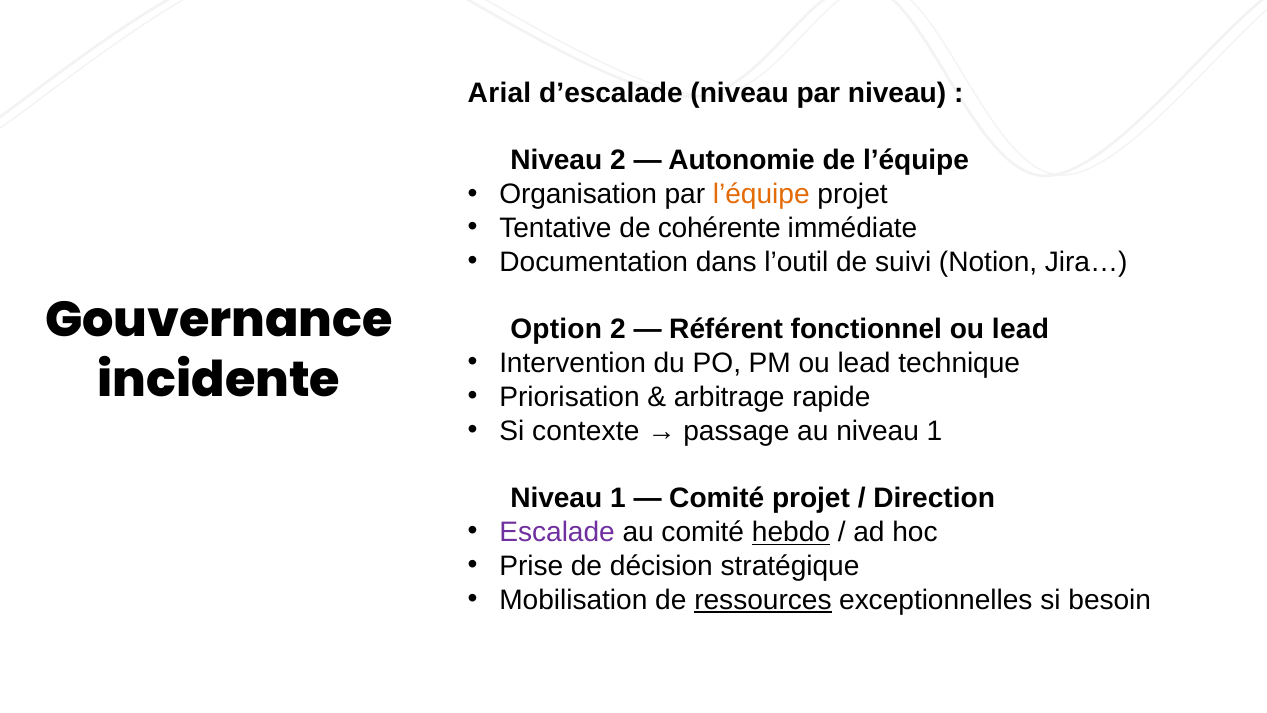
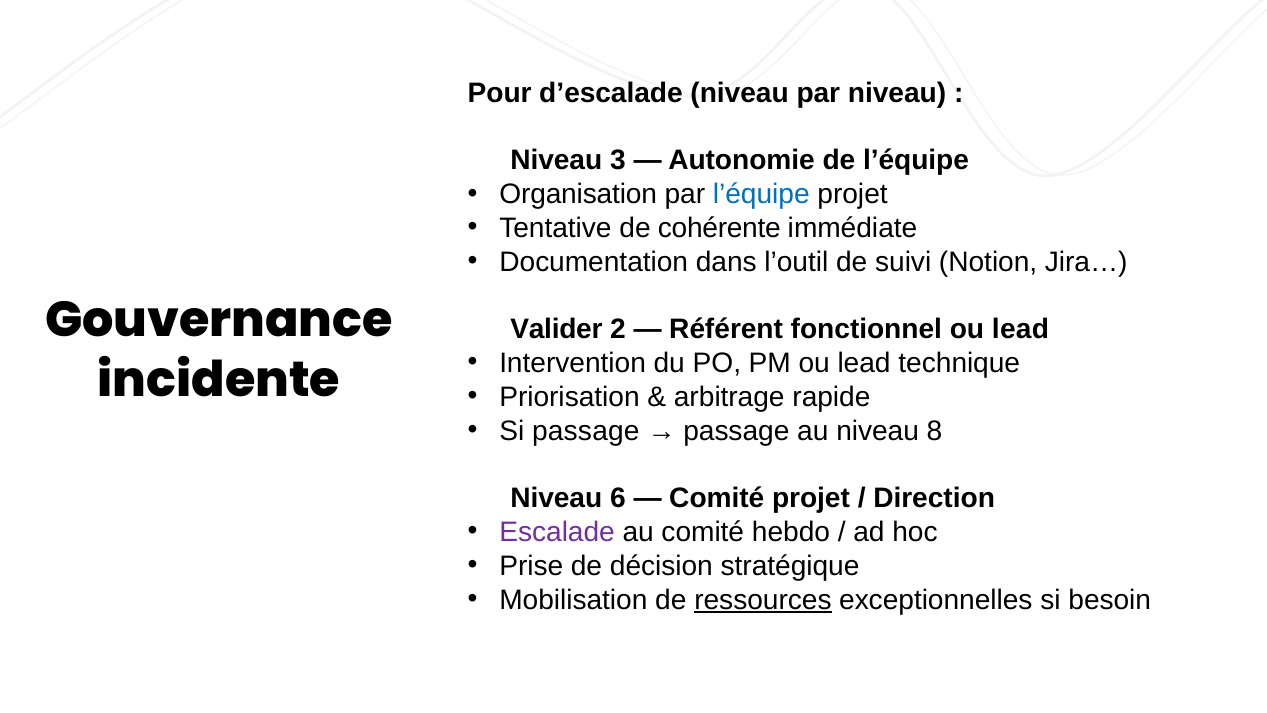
Arial: Arial -> Pour (500, 93)
Niveau 2: 2 -> 3 (618, 161)
l’équipe colour: orange -> blue (761, 194)
Option: Option -> Valider (556, 329)
Si contexte: contexte -> passage (586, 431)
au niveau 1: 1 -> 8 (934, 431)
1: 1 -> 6 (618, 498)
hebdo underline: present -> none (791, 532)
